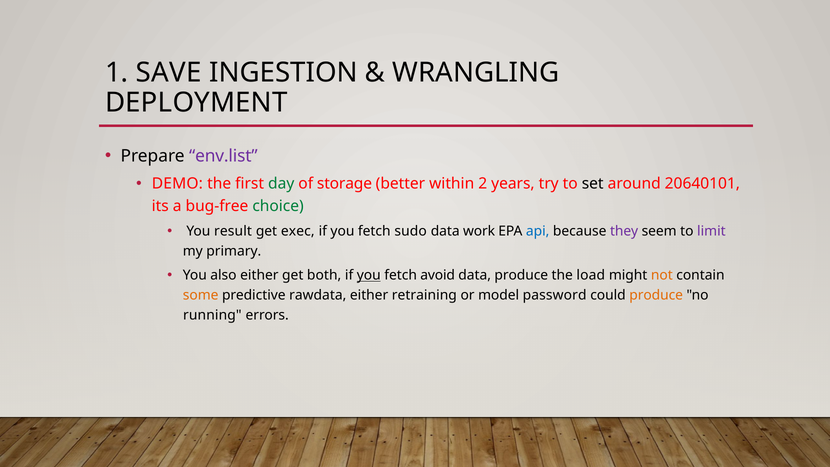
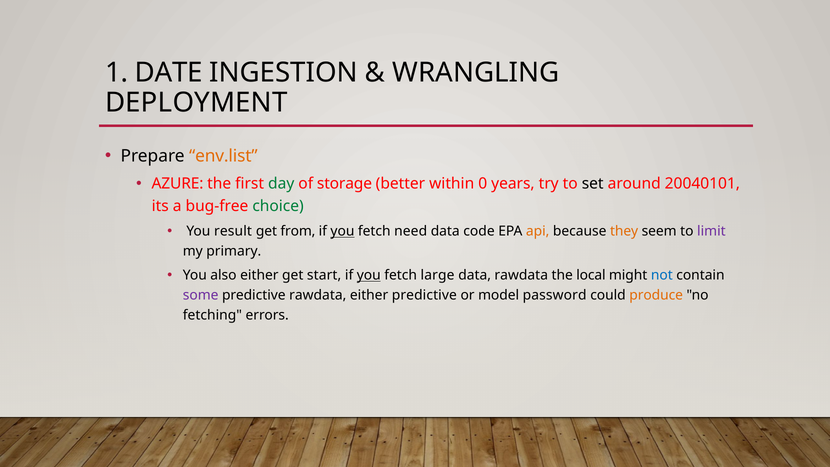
SAVE: SAVE -> DATE (169, 73)
env.list colour: purple -> orange (223, 156)
DEMO: DEMO -> AZURE (178, 184)
2: 2 -> 0 (483, 184)
20640101: 20640101 -> 20040101 (702, 184)
exec: exec -> from (298, 231)
you underline: none -> present (342, 231)
sudo: sudo -> need (411, 231)
work: work -> code (479, 231)
api colour: blue -> orange (538, 231)
they colour: purple -> orange (624, 231)
both: both -> start (324, 275)
avoid: avoid -> large (438, 275)
data produce: produce -> rawdata (521, 275)
load: load -> local (591, 275)
not colour: orange -> blue (662, 275)
some colour: orange -> purple (201, 295)
either retraining: retraining -> predictive (424, 295)
running: running -> fetching (212, 315)
